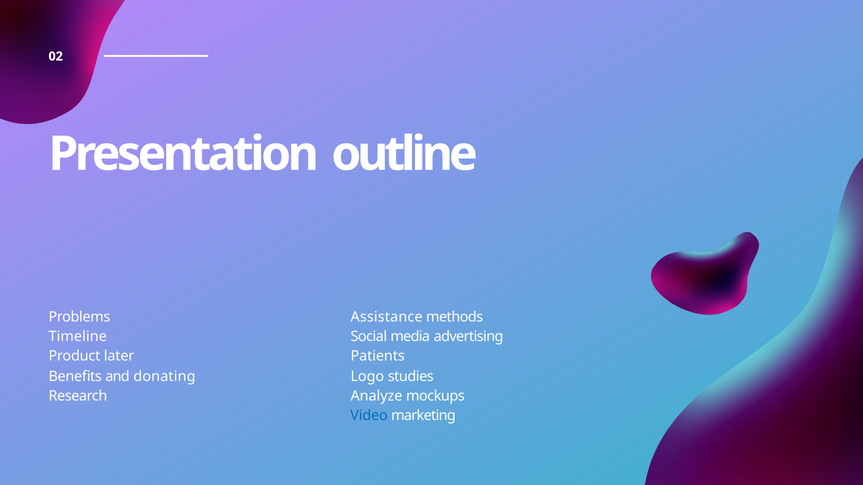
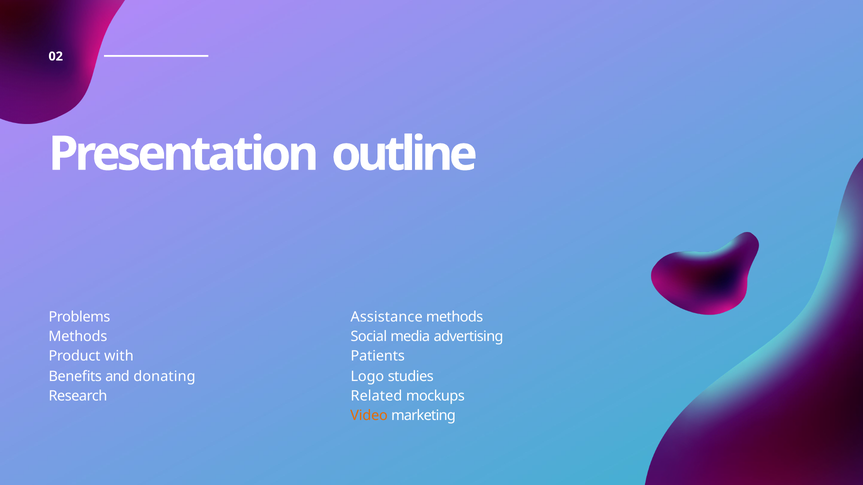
Timeline: Timeline -> Methods (78, 337)
later: later -> with (119, 356)
Analyze: Analyze -> Related (376, 396)
Video colour: blue -> orange (369, 416)
